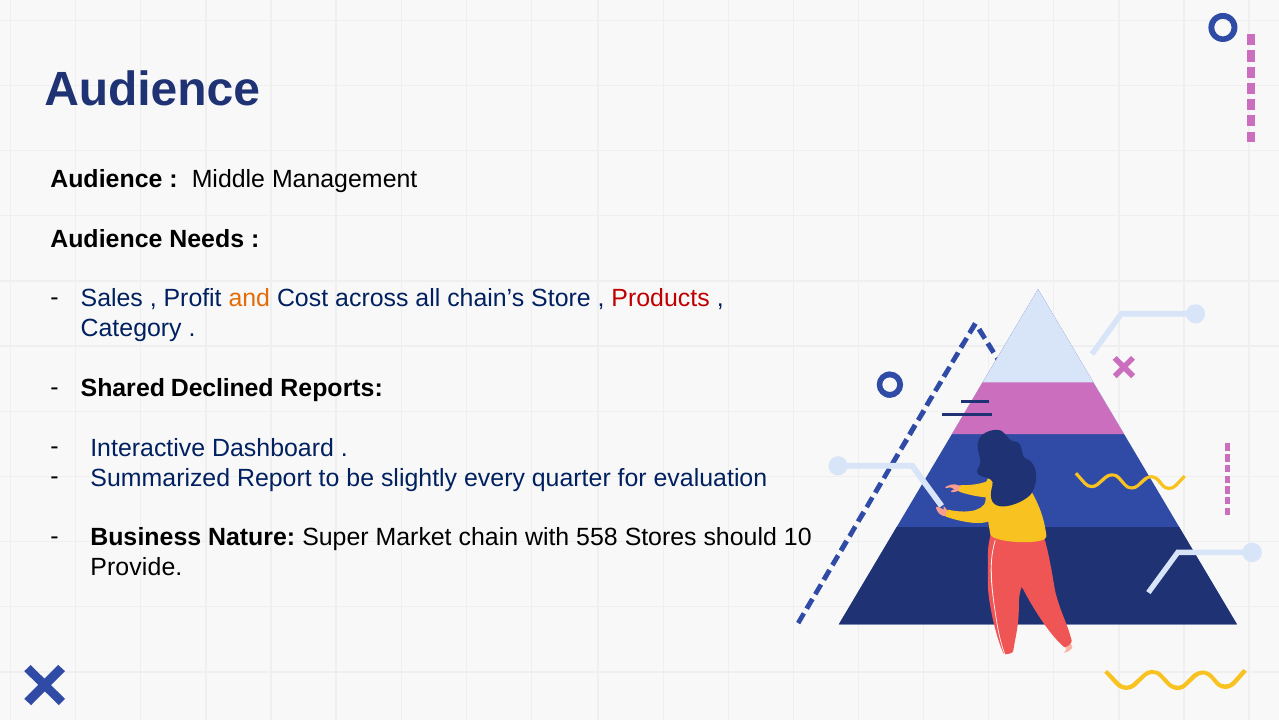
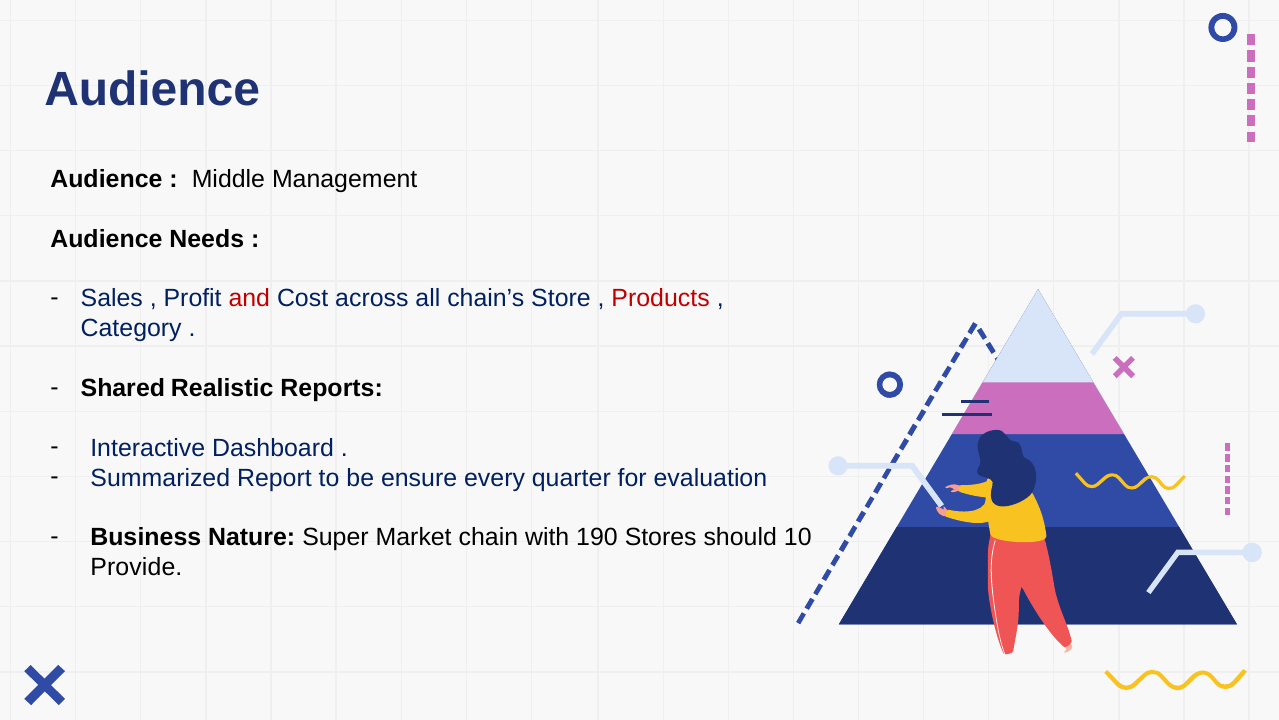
and colour: orange -> red (249, 298)
Declined: Declined -> Realistic (222, 388)
slightly: slightly -> ensure (419, 478)
558: 558 -> 190 (597, 537)
